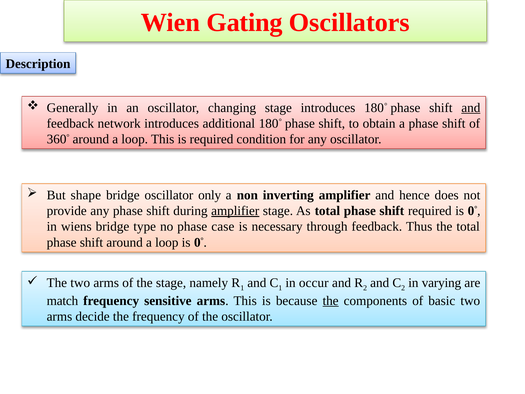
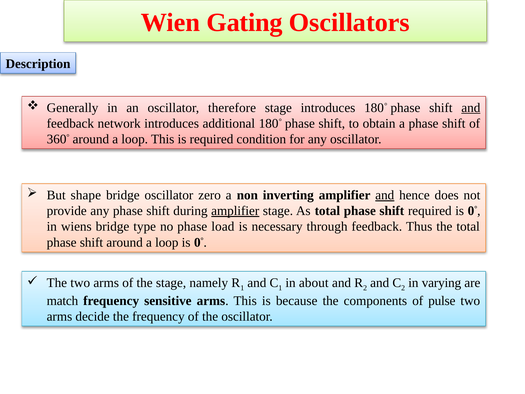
changing: changing -> therefore (232, 108)
only: only -> zero (210, 195)
and underline: none -> present (385, 195)
case: case -> load (223, 227)
occur: occur -> about (314, 283)
the underline: present -> none (331, 300)
basic: basic -> pulse (442, 300)
